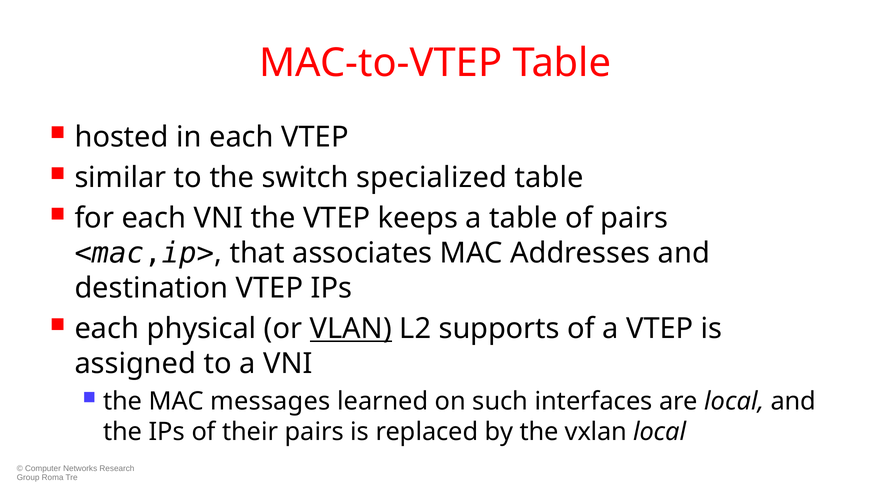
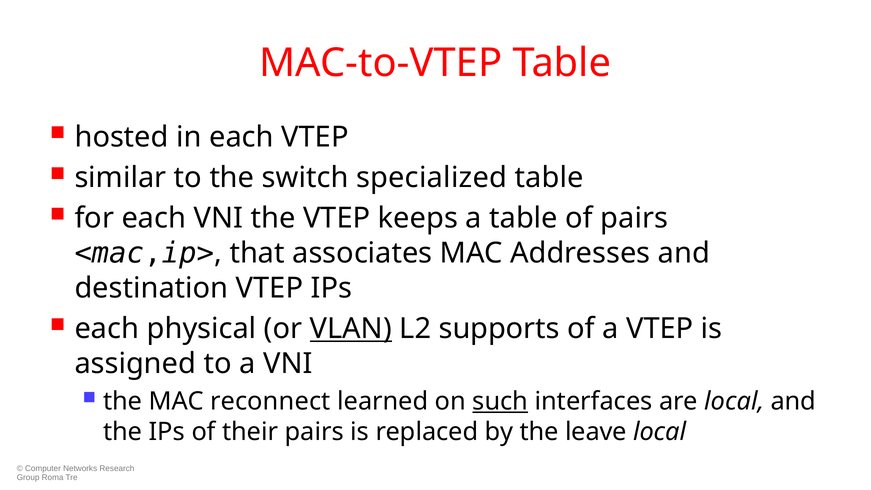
messages: messages -> reconnect (270, 401)
such underline: none -> present (500, 401)
vxlan: vxlan -> leave (596, 432)
